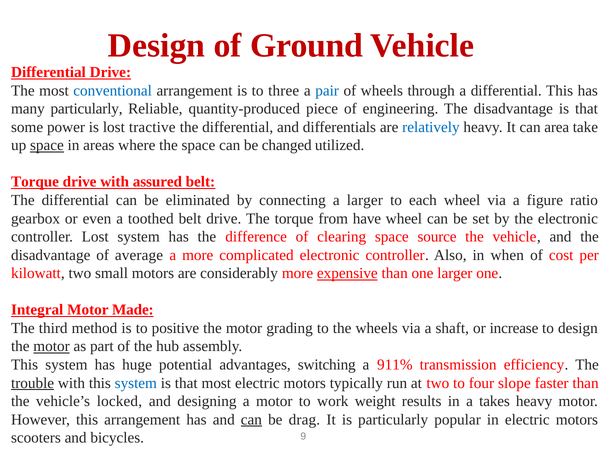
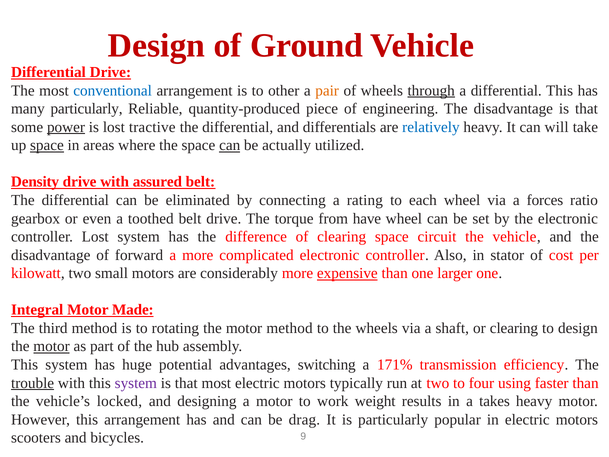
three: three -> other (284, 90)
pair colour: blue -> orange (327, 90)
through underline: none -> present (431, 90)
power underline: none -> present (66, 127)
area: area -> will (557, 127)
can underline: none -> present (230, 145)
changed: changed -> actually (287, 145)
Torque: Torque -> Density (35, 182)
a larger: larger -> rating (365, 200)
figure: figure -> forces (545, 200)
source: source -> circuit (437, 237)
average: average -> forward (139, 255)
when: when -> stator (507, 255)
positive: positive -> rotating (175, 328)
motor grading: grading -> method (290, 328)
or increase: increase -> clearing (514, 328)
911%: 911% -> 171% (395, 365)
system colour: blue -> purple (136, 383)
slope: slope -> using (514, 383)
can underline: present -> none (251, 419)
